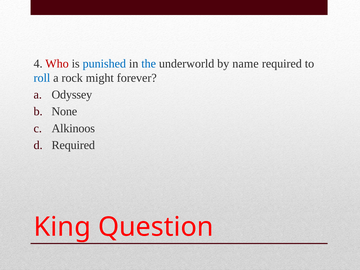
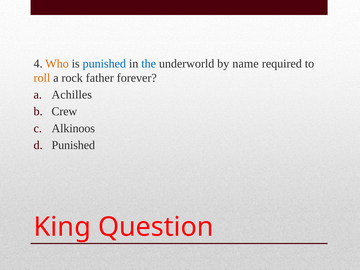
Who colour: red -> orange (57, 64)
roll colour: blue -> orange (42, 78)
might: might -> father (100, 78)
Odyssey: Odyssey -> Achilles (72, 95)
None: None -> Crew (64, 112)
Required: Required -> Punished (73, 145)
